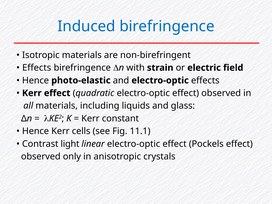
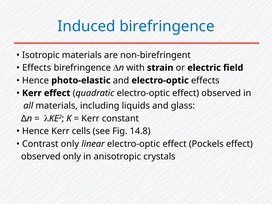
11.1: 11.1 -> 14.8 (140, 131)
Contrast light: light -> only (70, 144)
